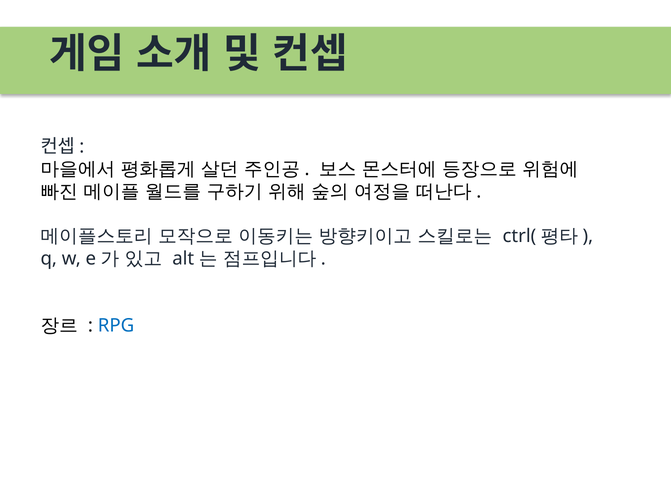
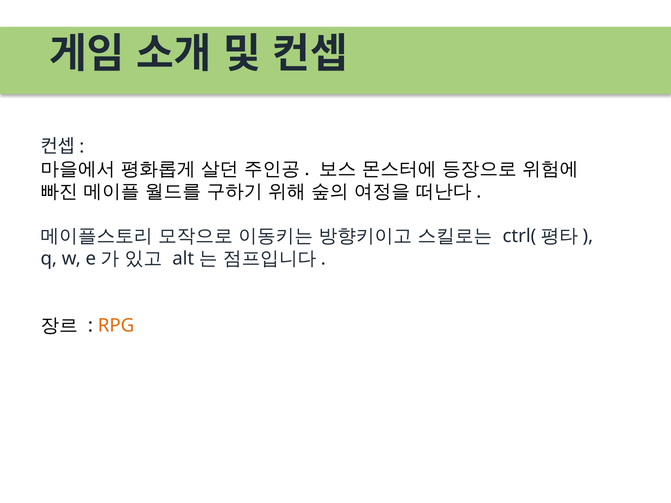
RPG colour: blue -> orange (116, 326)
